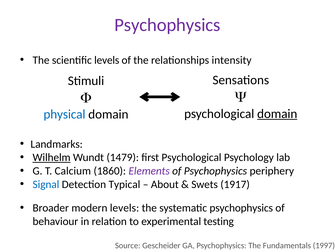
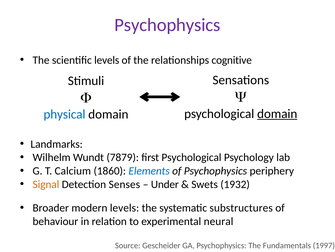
intensity: intensity -> cognitive (232, 60)
Wilhelm underline: present -> none (52, 157)
1479: 1479 -> 7879 (123, 157)
Elements colour: purple -> blue (149, 170)
Signal colour: blue -> orange (46, 184)
Typical: Typical -> Senses (124, 184)
About: About -> Under (165, 184)
1917: 1917 -> 1932 (235, 184)
systematic psychophysics: psychophysics -> substructures (241, 207)
testing: testing -> neural (219, 221)
